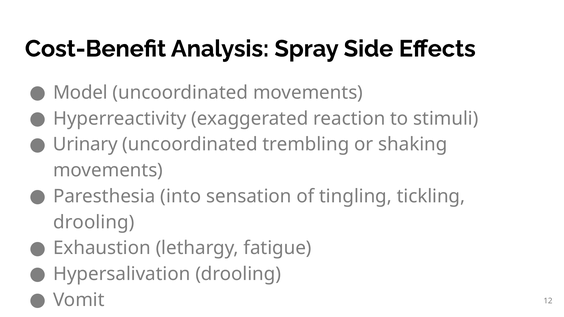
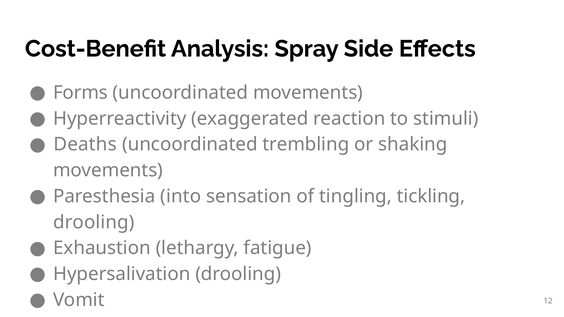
Model: Model -> Forms (80, 93)
Urinary: Urinary -> Deaths (85, 145)
